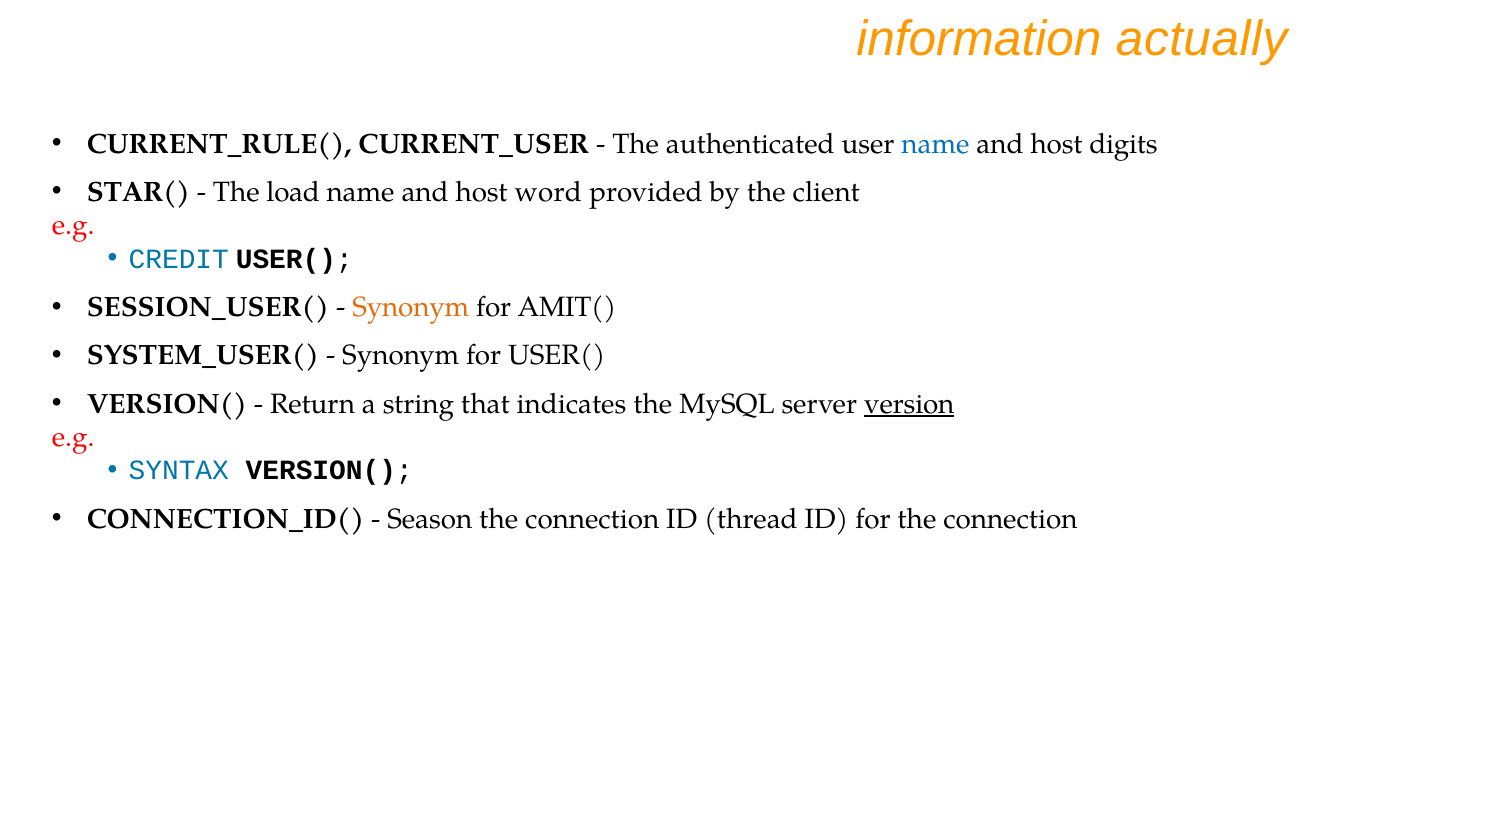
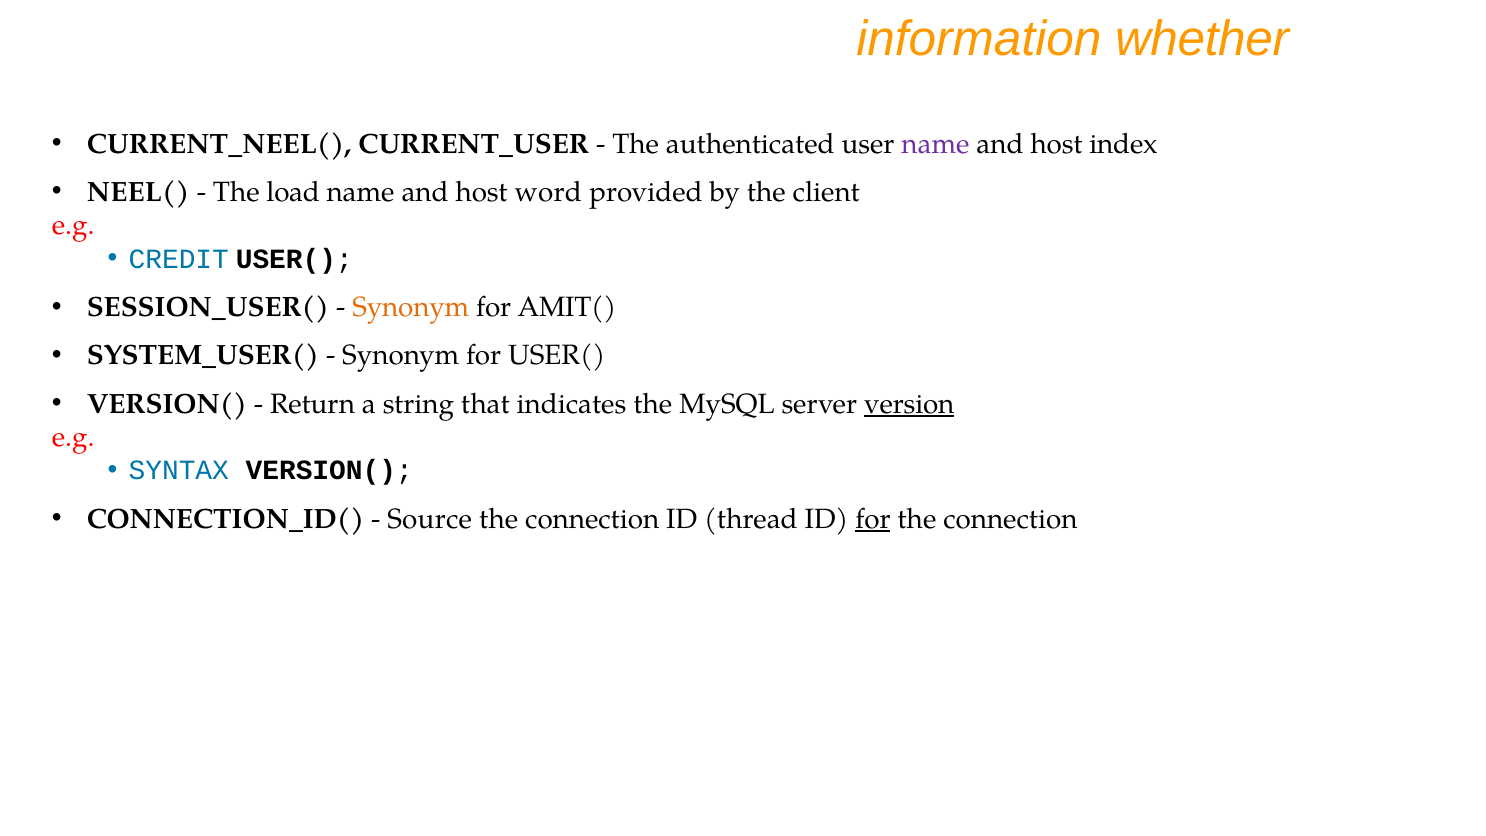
actually: actually -> whether (1202, 39)
CURRENT_RULE(: CURRENT_RULE( -> CURRENT_NEEL( (219, 144)
name colour: blue -> purple (935, 144)
digits: digits -> index (1123, 144)
STAR(: STAR( -> NEEL( (138, 192)
Season: Season -> Source (430, 519)
for underline: none -> present (873, 519)
